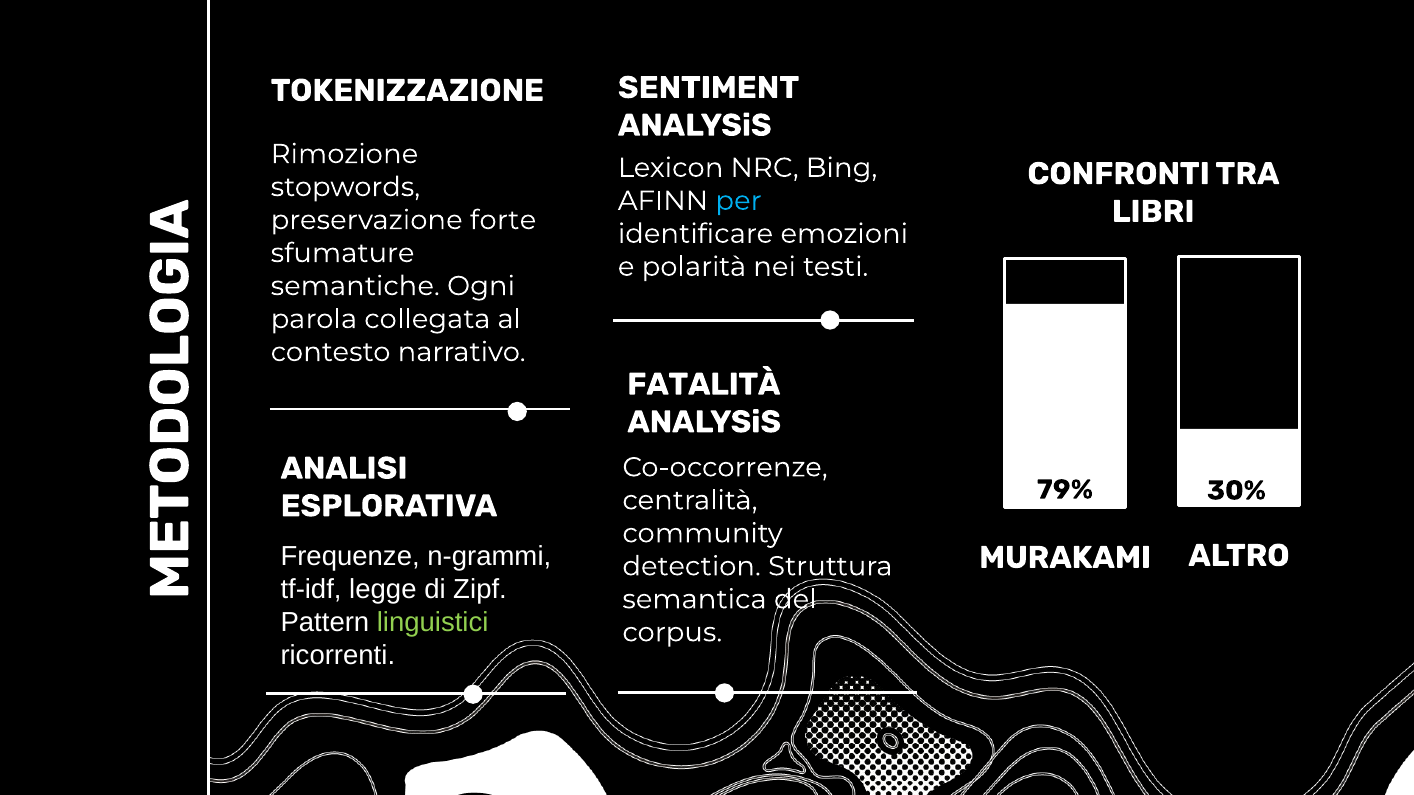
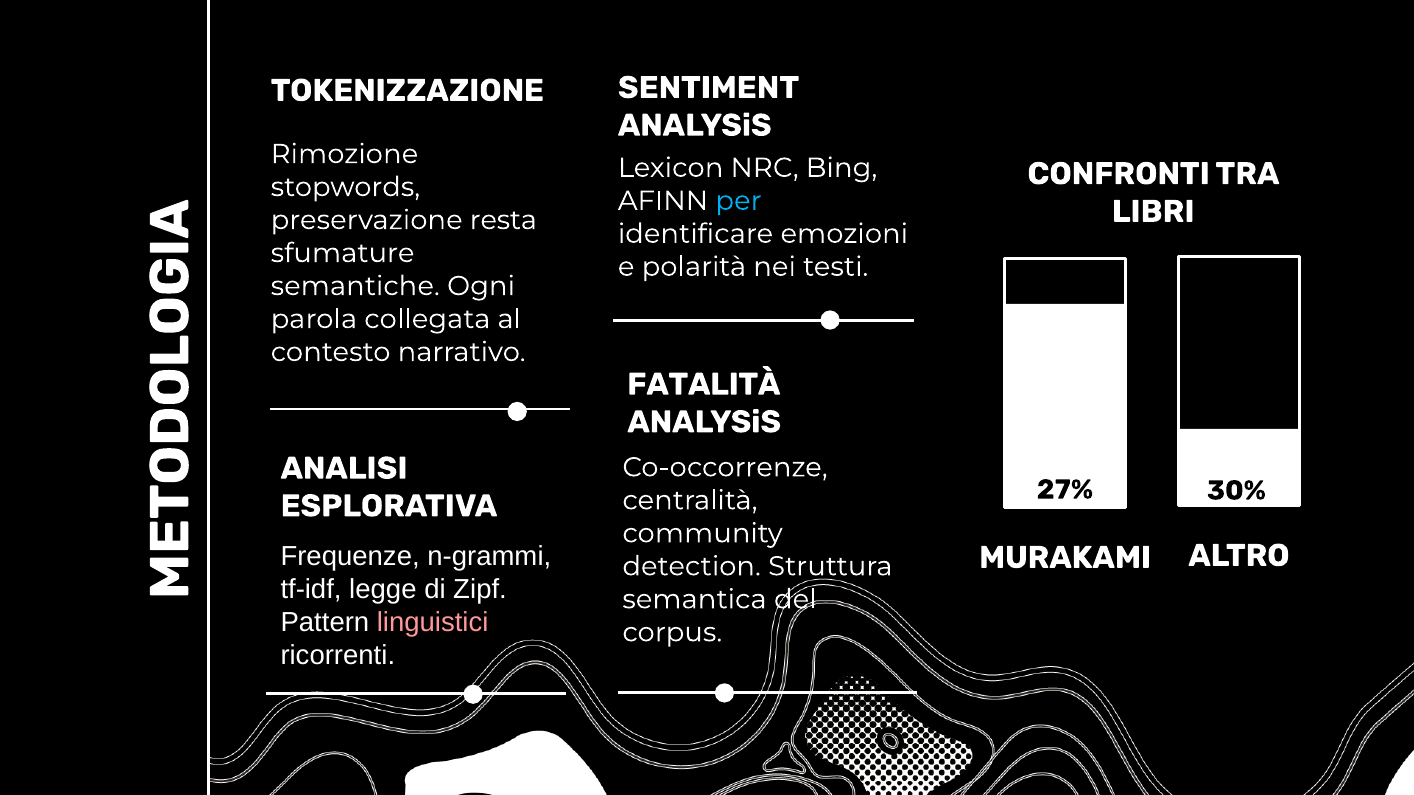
forte: forte -> resta (503, 220)
79%: 79% -> 27% (1065, 490)
linguistici colour: light green -> pink (433, 623)
